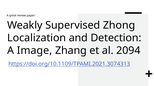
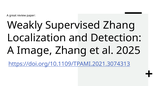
Supervised Zhong: Zhong -> Zhang (119, 25)
2094: 2094 -> 2025 (128, 51)
